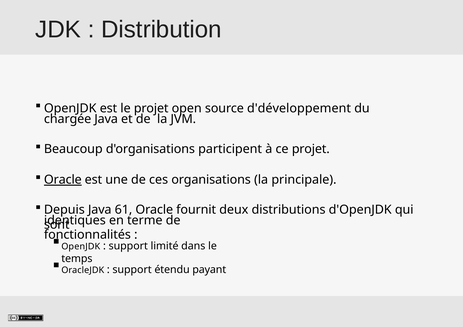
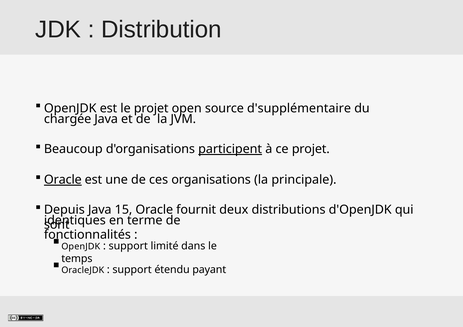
d'développement: d'développement -> d'supplémentaire (299, 108)
participent underline: none -> present (230, 149)
61: 61 -> 15 (124, 210)
